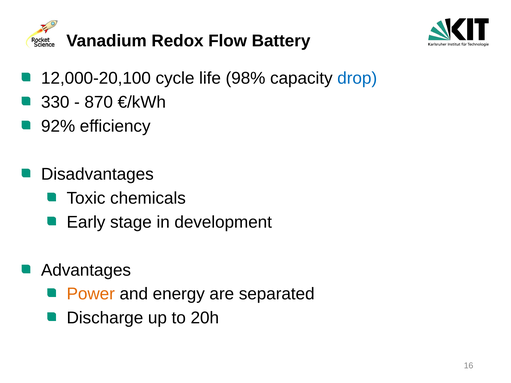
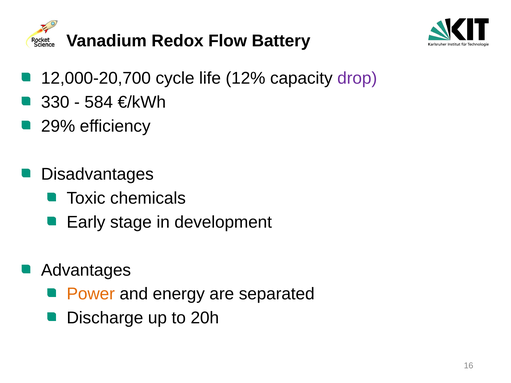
12,000-20,100: 12,000-20,100 -> 12,000-20,700 (96, 78)
98%: 98% -> 12% (246, 78)
drop colour: blue -> purple (357, 78)
870: 870 -> 584 (99, 102)
92%: 92% -> 29% (58, 126)
